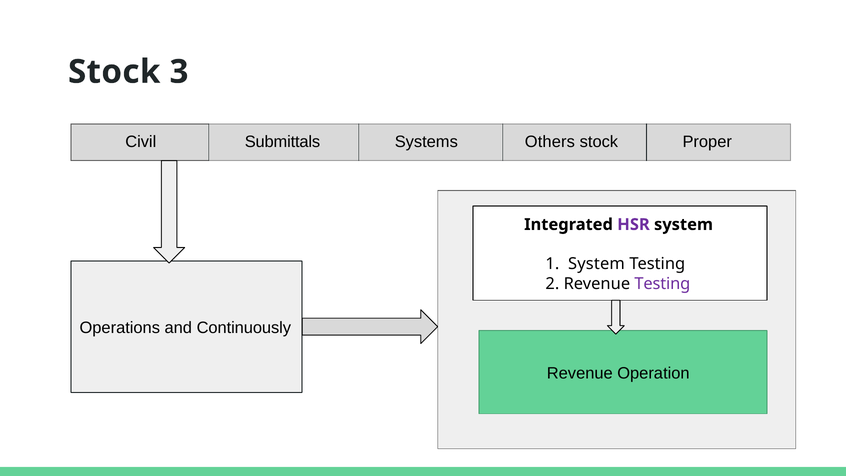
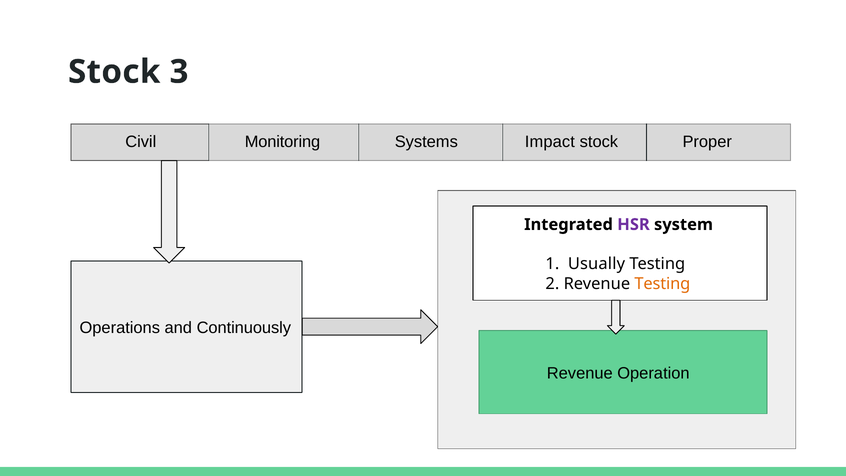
Submittals: Submittals -> Monitoring (282, 142)
Others: Others -> Impact (550, 142)
1 System: System -> Usually (596, 264)
Testing colour: purple -> orange (662, 284)
